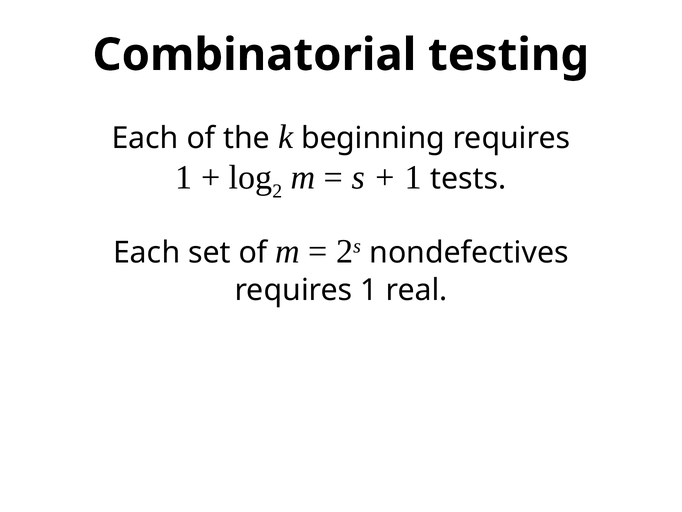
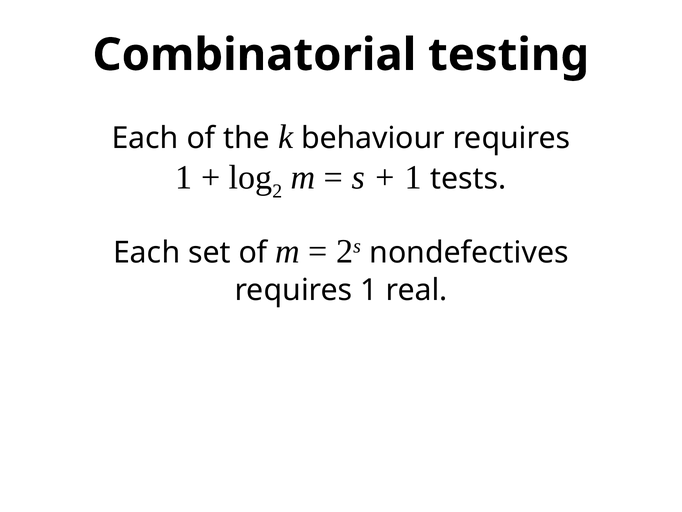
beginning: beginning -> behaviour (373, 138)
